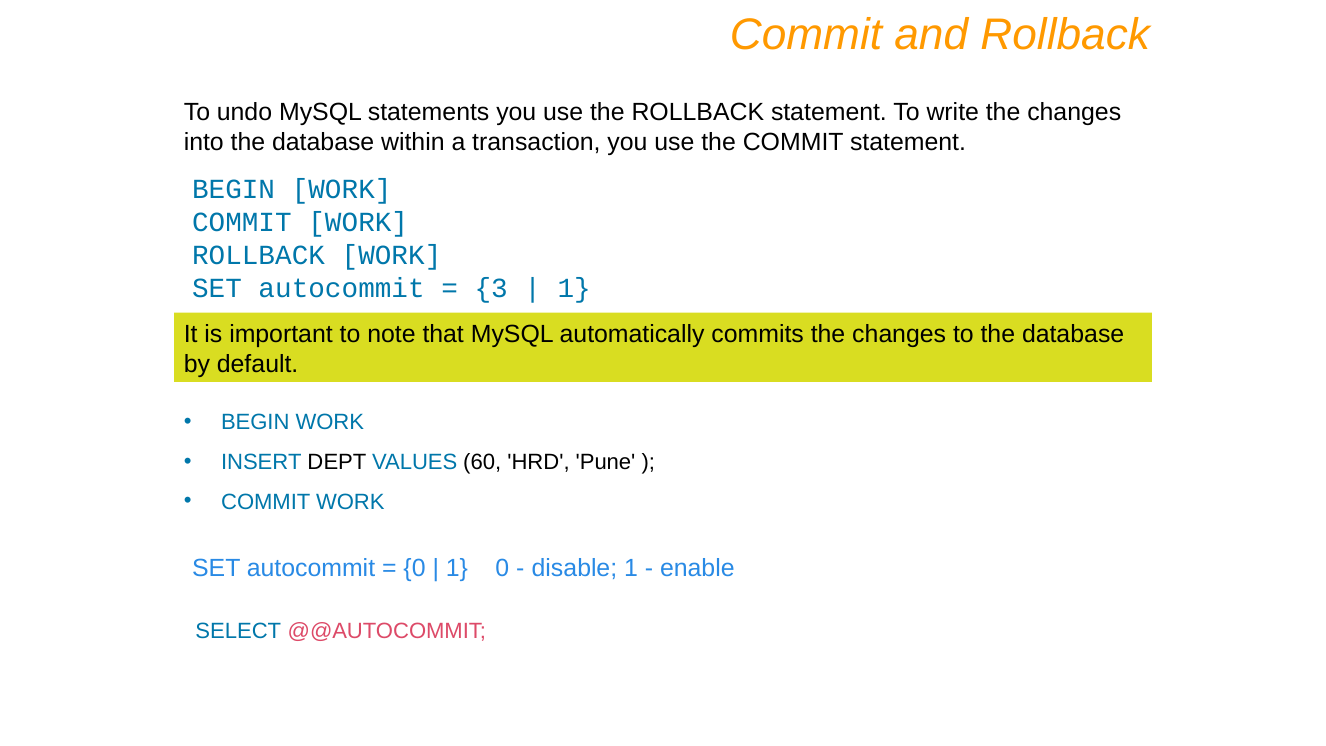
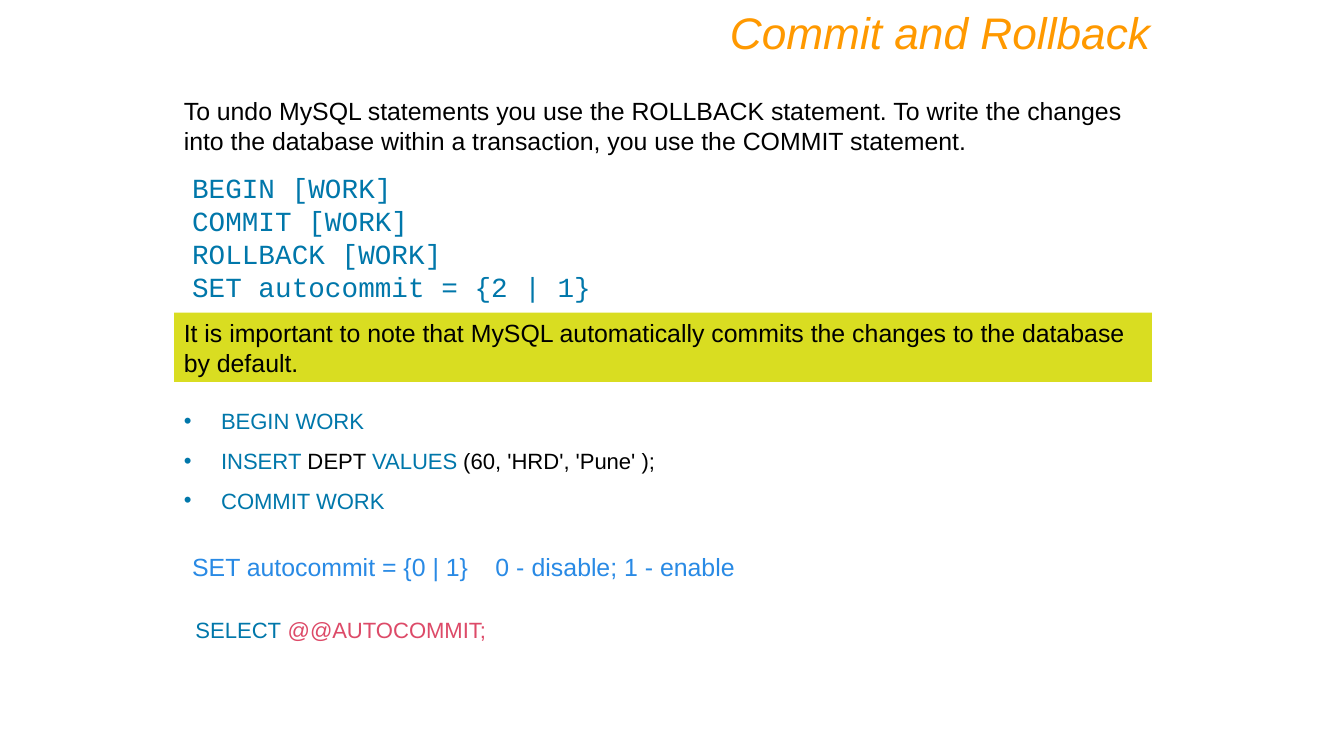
3: 3 -> 2 (491, 289)
